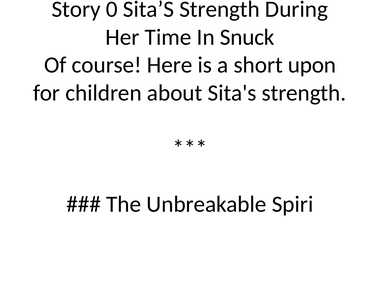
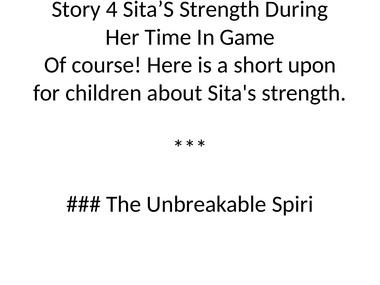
0: 0 -> 4 (112, 9)
Snuck: Snuck -> Game (247, 37)
